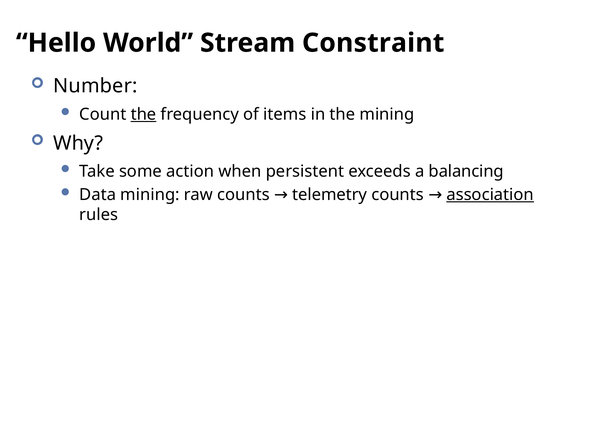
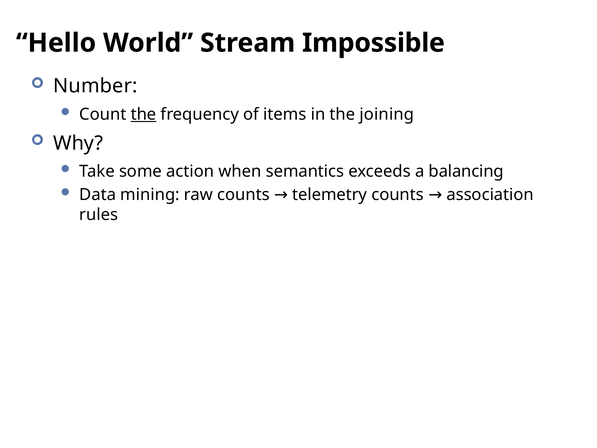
Constraint: Constraint -> Impossible (373, 43)
the mining: mining -> joining (387, 114)
persistent: persistent -> semantics (305, 171)
association underline: present -> none (490, 195)
